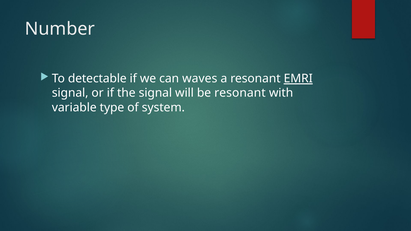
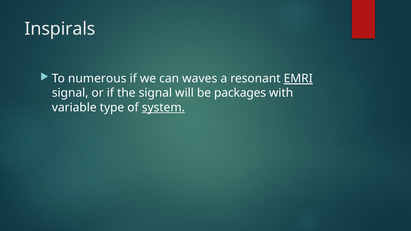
Number: Number -> Inspirals (60, 29)
detectable: detectable -> numerous (97, 79)
be resonant: resonant -> packages (240, 93)
system underline: none -> present (163, 107)
